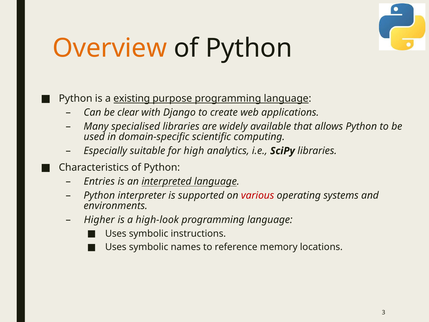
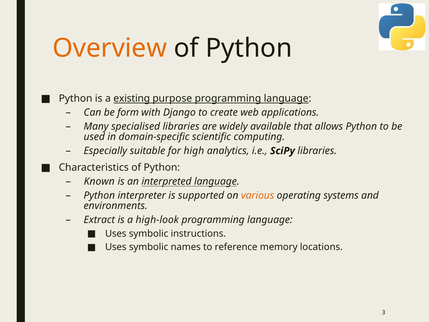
clear: clear -> form (128, 112)
Entries: Entries -> Known (99, 181)
various colour: red -> orange (258, 195)
Higher: Higher -> Extract (99, 220)
